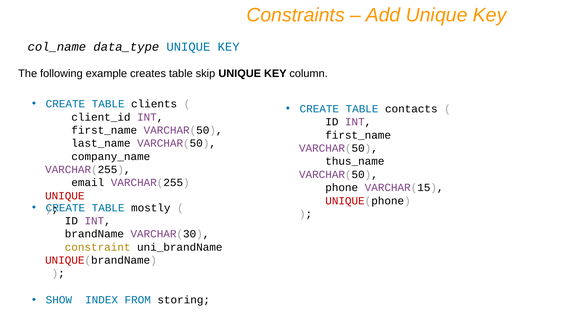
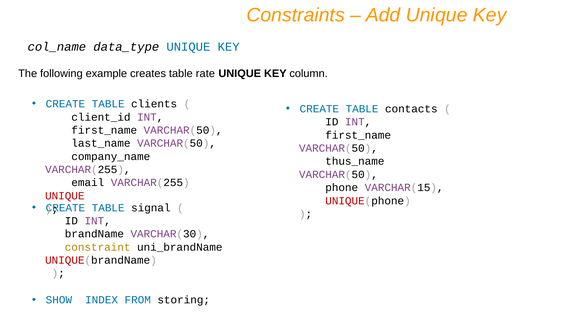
skip: skip -> rate (205, 74)
mostly: mostly -> signal (151, 208)
